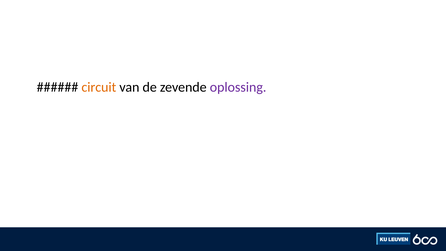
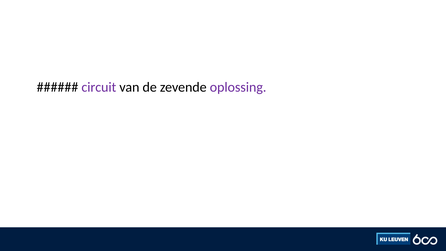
circuit colour: orange -> purple (99, 87)
